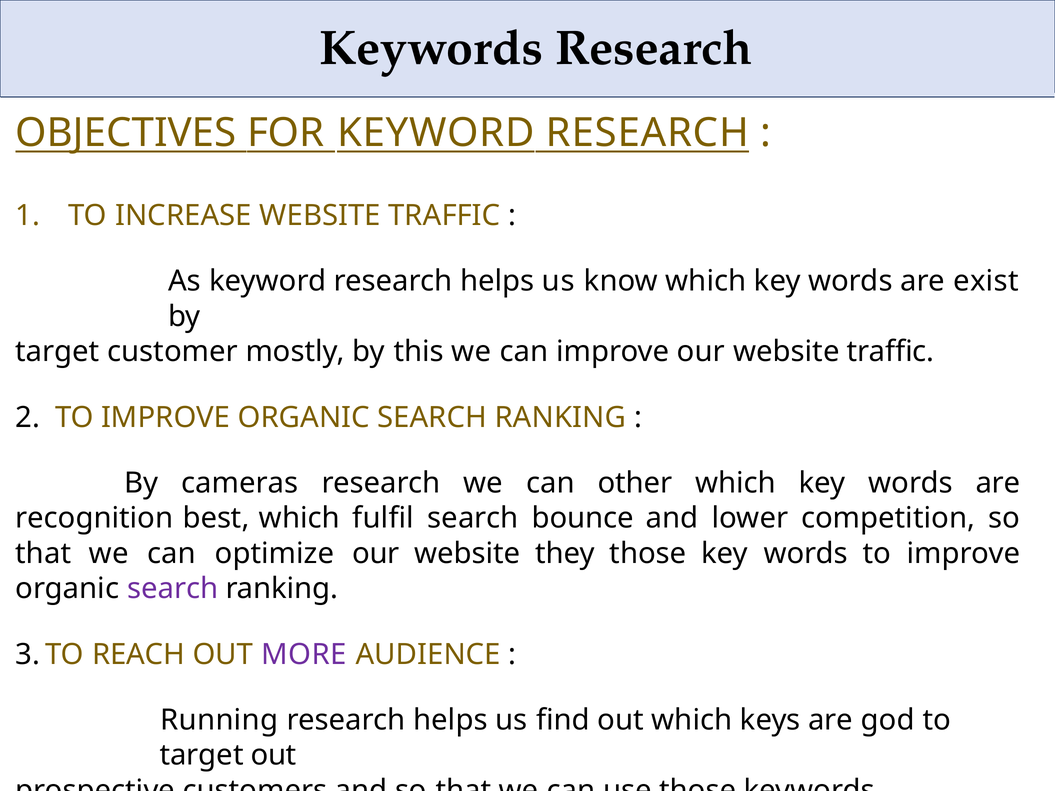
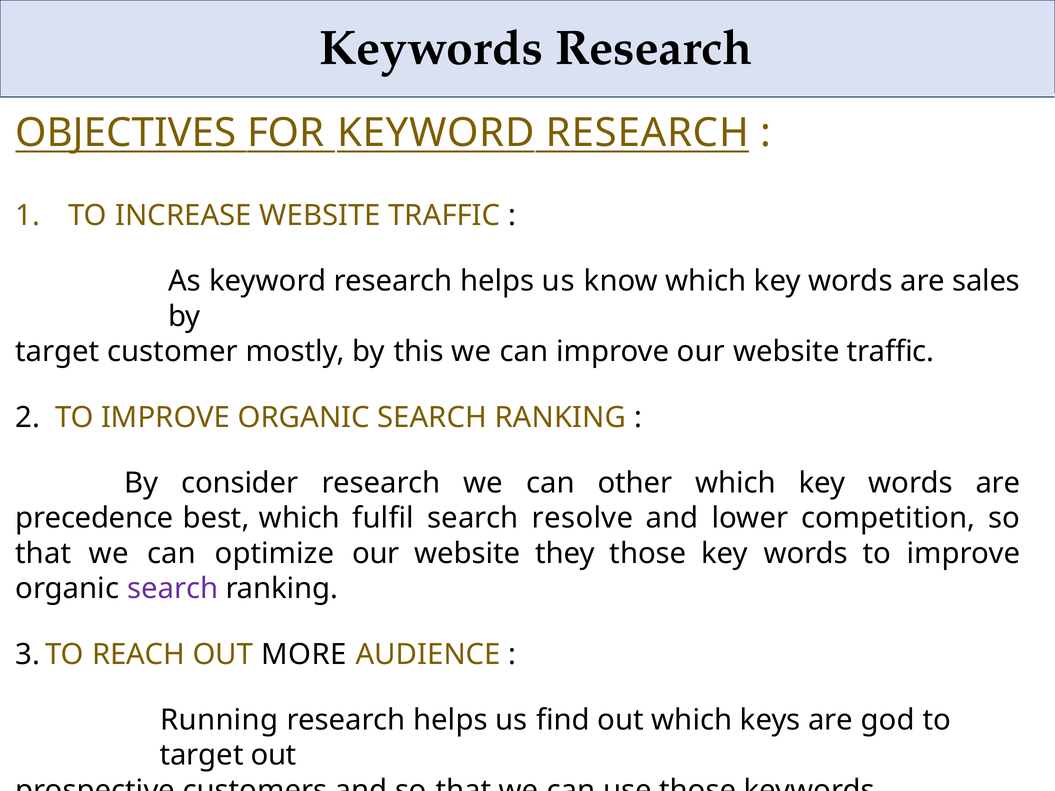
exist: exist -> sales (986, 281)
cameras: cameras -> consider (240, 483)
recognition: recognition -> precedence (94, 518)
bounce: bounce -> resolve (583, 518)
MORE colour: purple -> black (304, 655)
